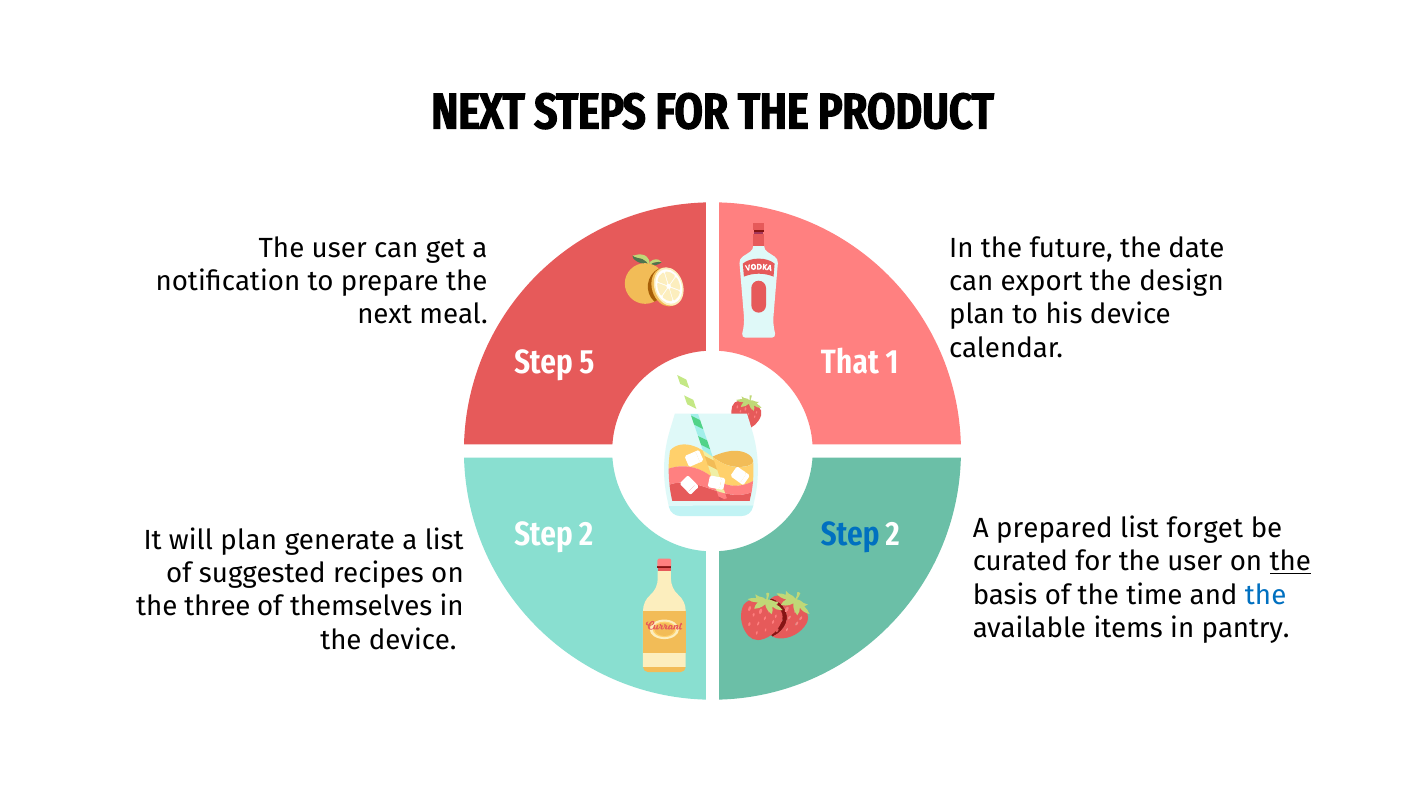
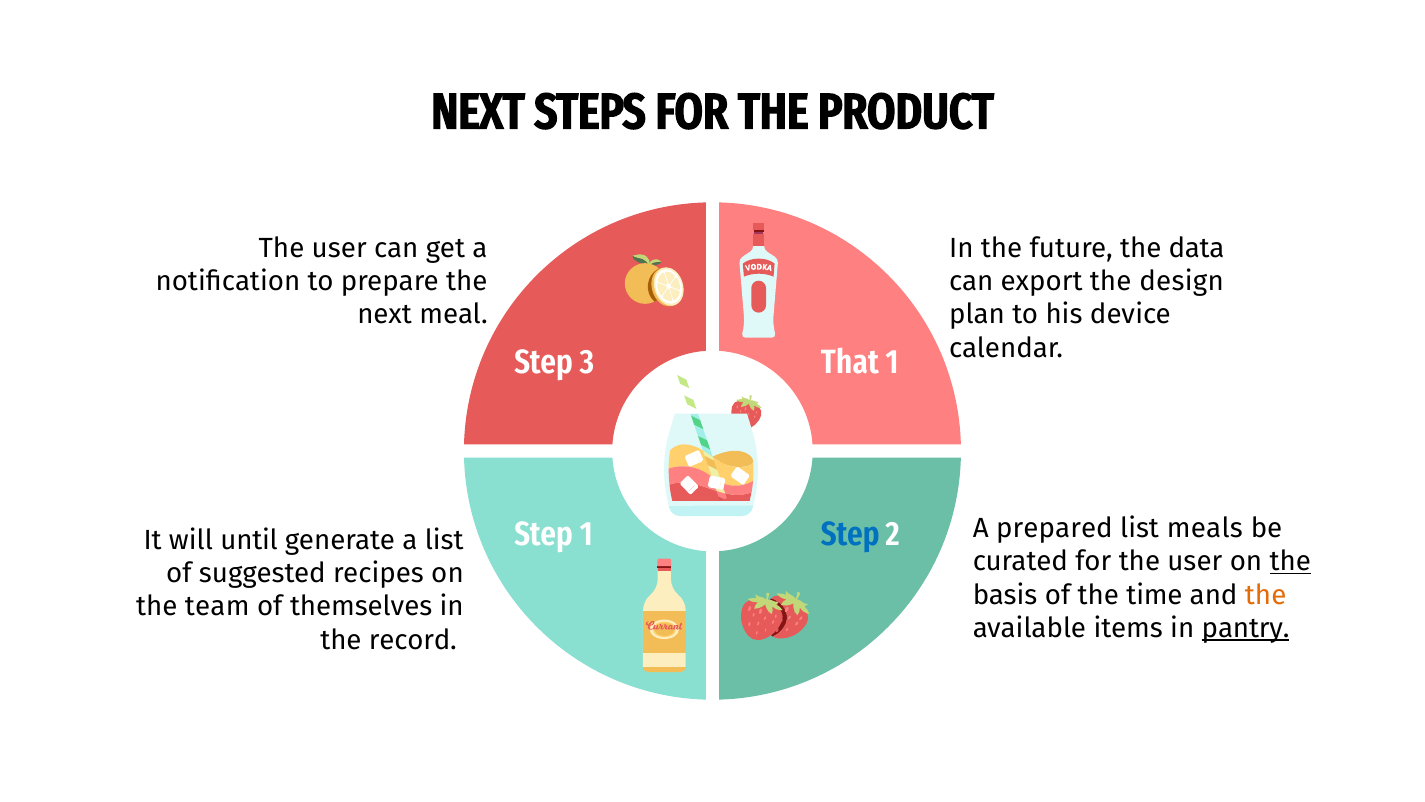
date: date -> data (1196, 248)
5: 5 -> 3 (587, 362)
forget: forget -> meals (1205, 528)
2: 2 -> 1 (586, 534)
will plan: plan -> until (249, 540)
the colour: blue -> orange (1266, 595)
three: three -> team (217, 607)
pantry underline: none -> present (1246, 628)
the device: device -> record (413, 640)
